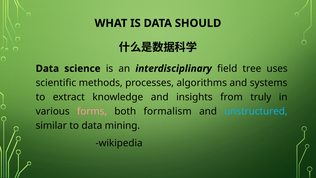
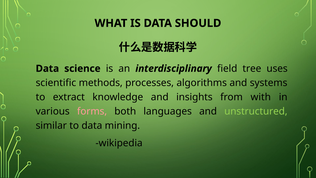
truly: truly -> with (261, 97)
formalism: formalism -> languages (168, 111)
unstructured colour: light blue -> light green (256, 111)
